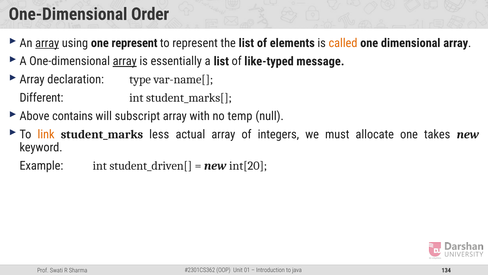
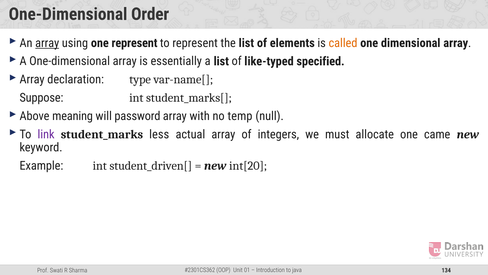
array underline: present -> none (125, 61)
message: message -> specified (321, 61)
Different: Different -> Suppose (41, 98)
contains: contains -> meaning (73, 116)
subscript: subscript -> password (137, 116)
link colour: orange -> purple (46, 134)
takes: takes -> came (437, 134)
